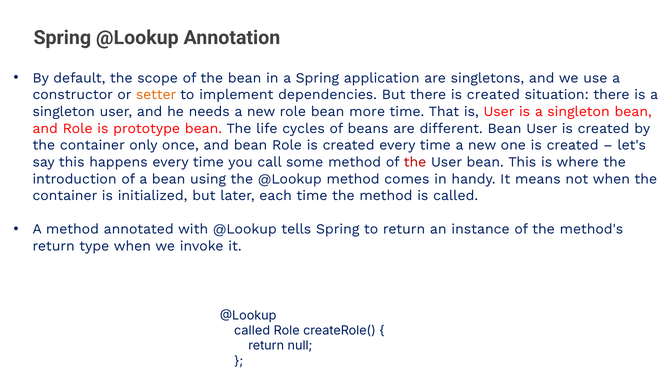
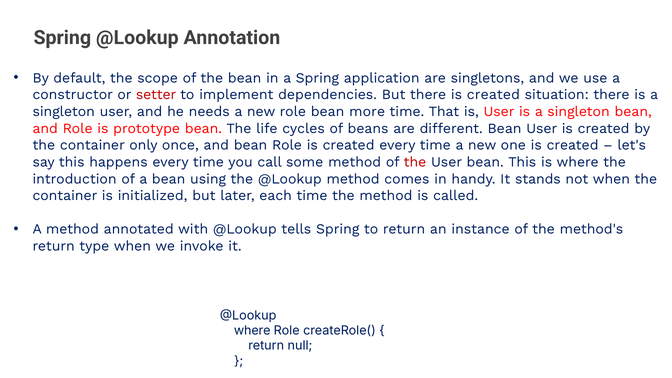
setter colour: orange -> red (156, 95)
means: means -> stands (538, 179)
called: called -> where (252, 331)
